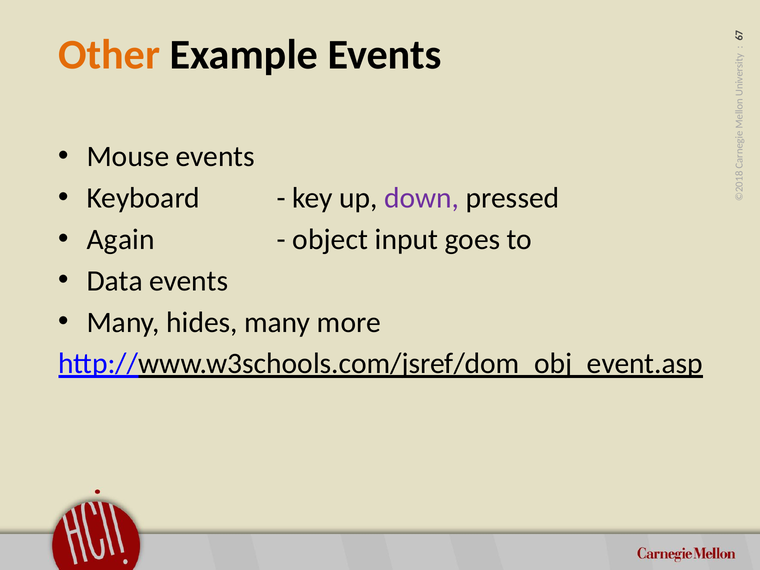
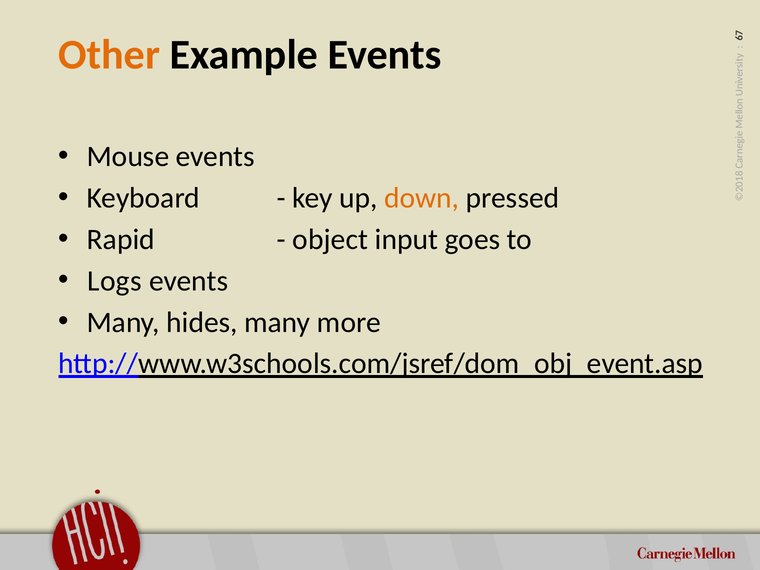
down colour: purple -> orange (422, 198)
Again: Again -> Rapid (121, 239)
Data: Data -> Logs (115, 281)
